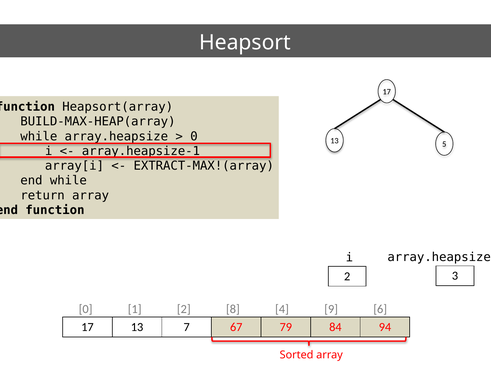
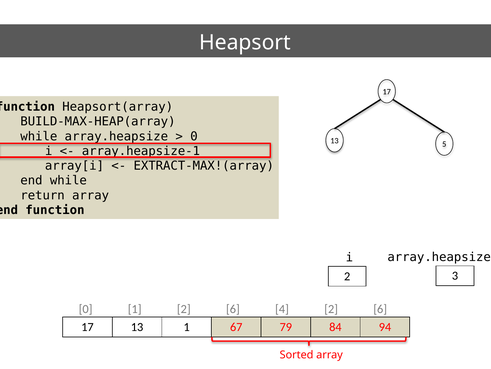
1 2 8: 8 -> 6 (233, 308)
4 9: 9 -> 2 (331, 308)
13 7: 7 -> 1 (187, 327)
